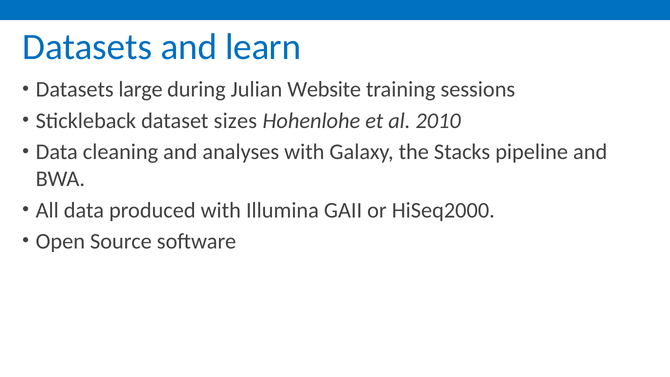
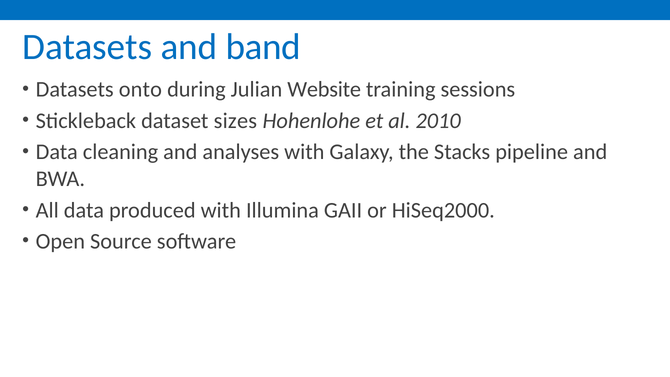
learn: learn -> band (263, 47)
large: large -> onto (140, 90)
